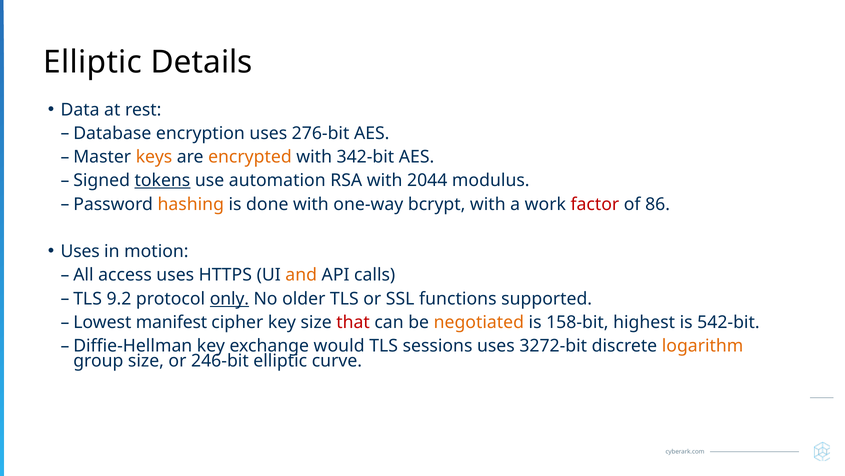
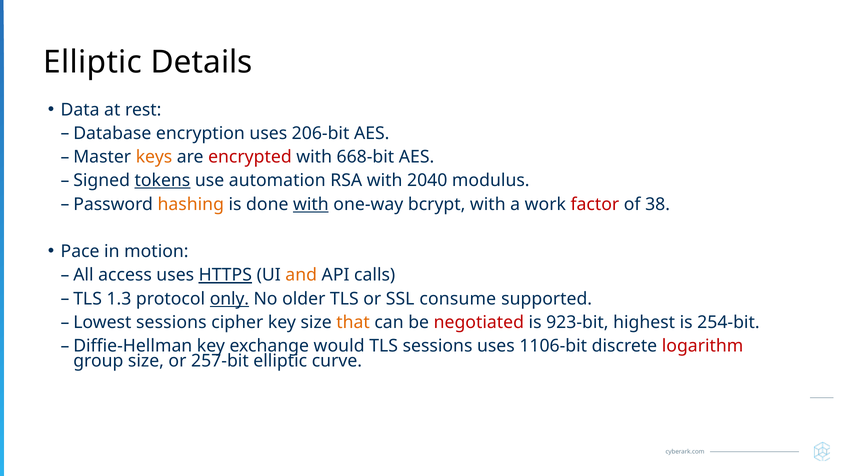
276-bit: 276-bit -> 206-bit (321, 133)
encrypted colour: orange -> red (250, 157)
342-bit: 342-bit -> 668-bit (365, 157)
2044: 2044 -> 2040 (427, 180)
with underline: none -> present (311, 204)
86: 86 -> 38 (658, 204)
Uses: Uses -> Pace (80, 251)
HTTPS underline: none -> present (225, 275)
9.2: 9.2 -> 1.3 (119, 298)
functions: functions -> consume (458, 298)
Lowest manifest: manifest -> sessions (171, 322)
that colour: red -> orange (353, 322)
negotiated colour: orange -> red (479, 322)
158-bit: 158-bit -> 923-bit (577, 322)
542-bit: 542-bit -> 254-bit (728, 322)
3272-bit: 3272-bit -> 1106-bit (553, 346)
logarithm colour: orange -> red (703, 346)
246-bit: 246-bit -> 257-bit (220, 360)
